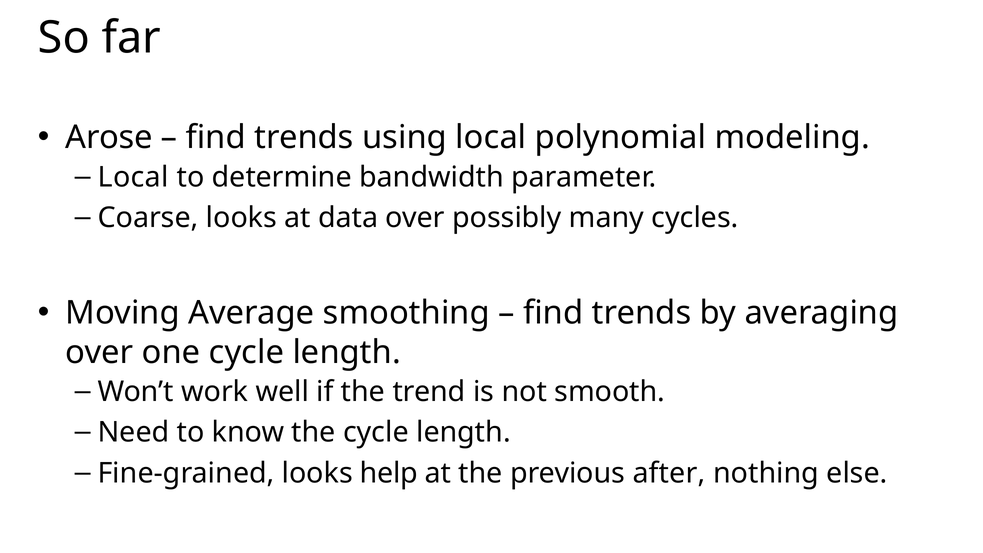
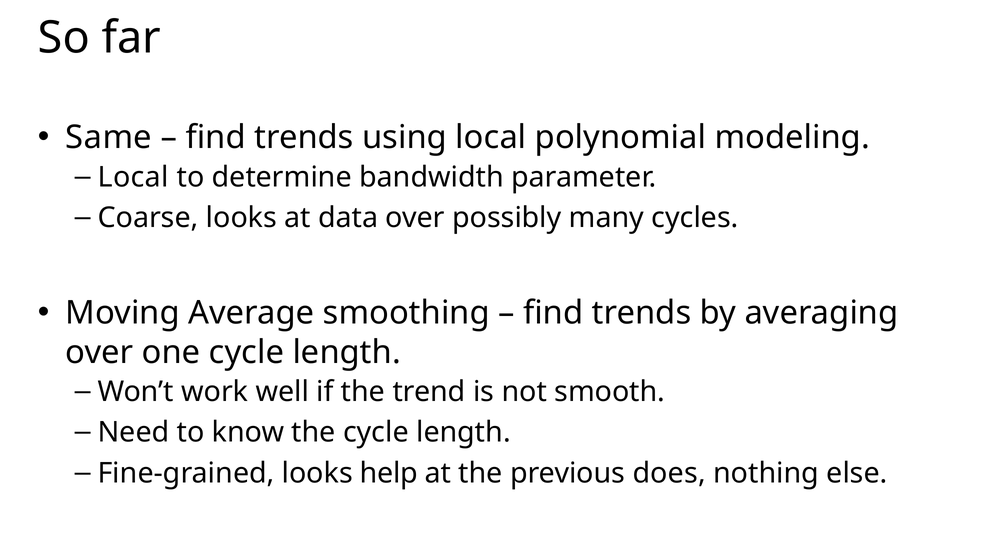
Arose: Arose -> Same (109, 138)
after: after -> does (669, 473)
